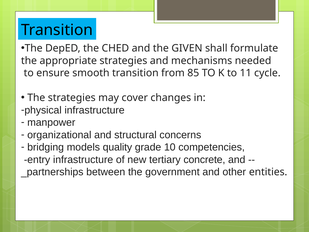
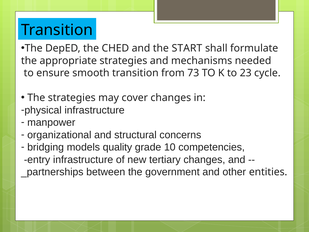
GIVEN: GIVEN -> START (187, 48)
85: 85 -> 73 (193, 73)
11: 11 -> 23 (246, 73)
tertiary concrete: concrete -> changes (204, 160)
